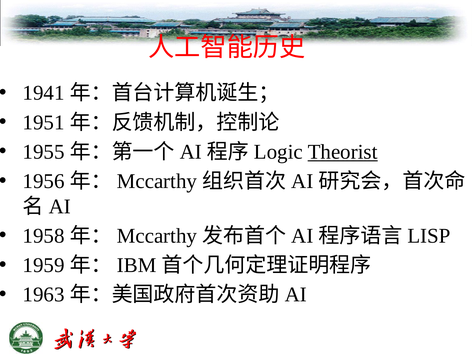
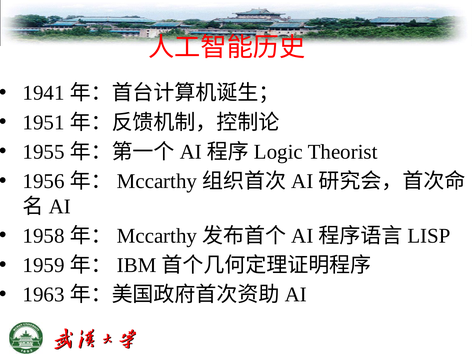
Theorist underline: present -> none (343, 152)
